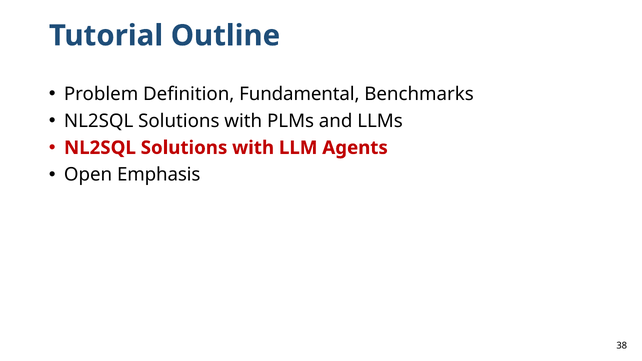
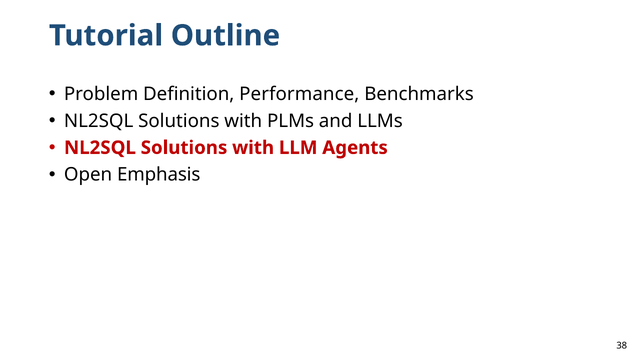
Fundamental: Fundamental -> Performance (299, 94)
